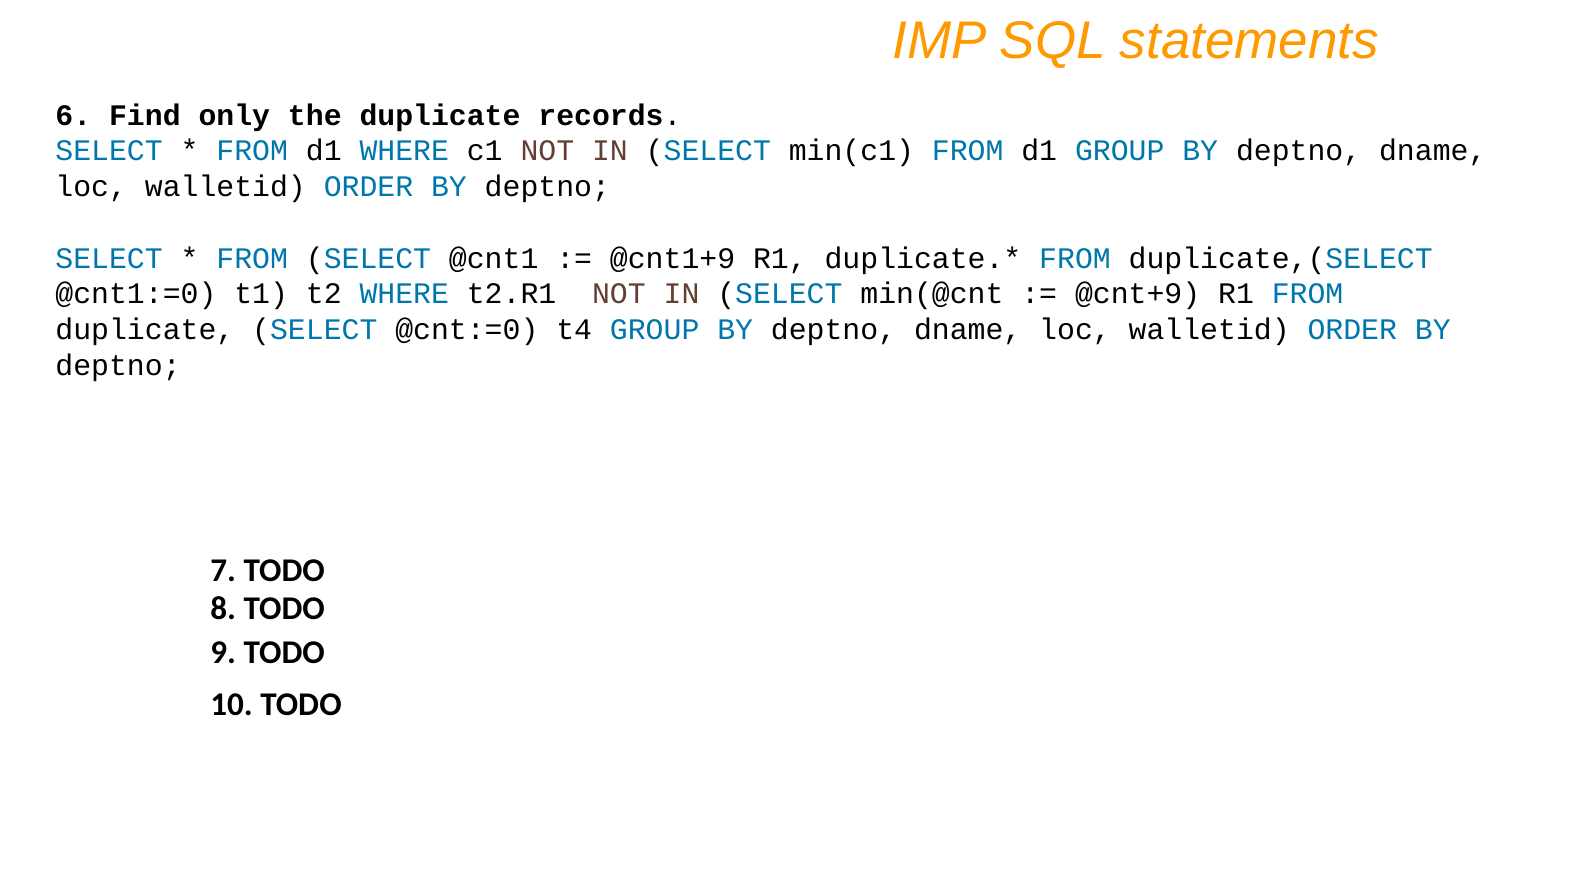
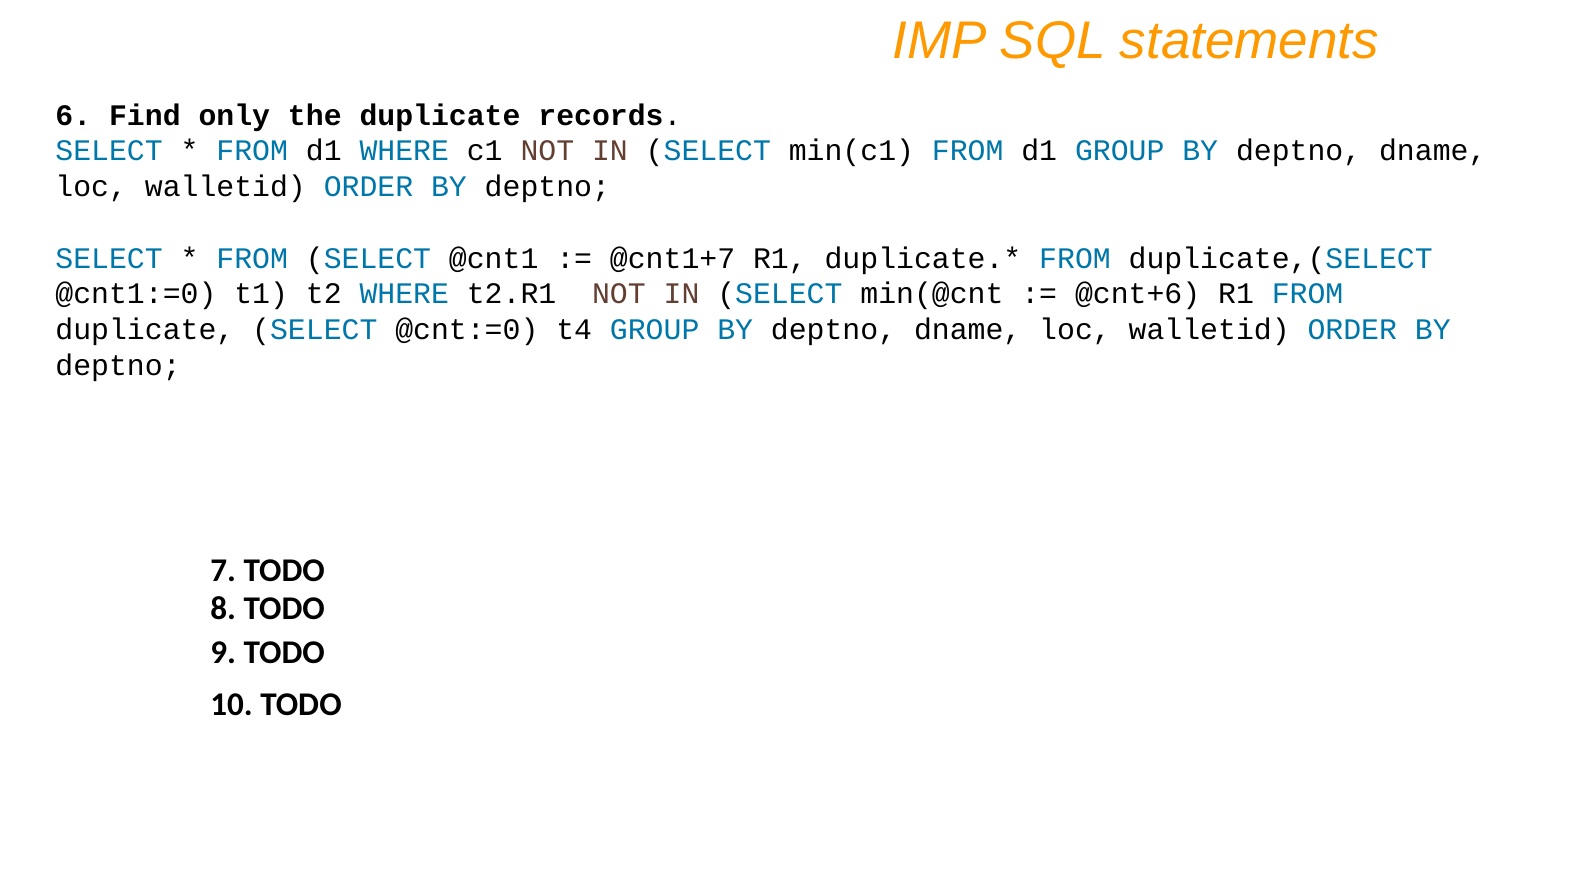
@cnt1+9: @cnt1+9 -> @cnt1+7 (673, 258)
@cnt+9: @cnt+9 -> @cnt+6 (1138, 294)
